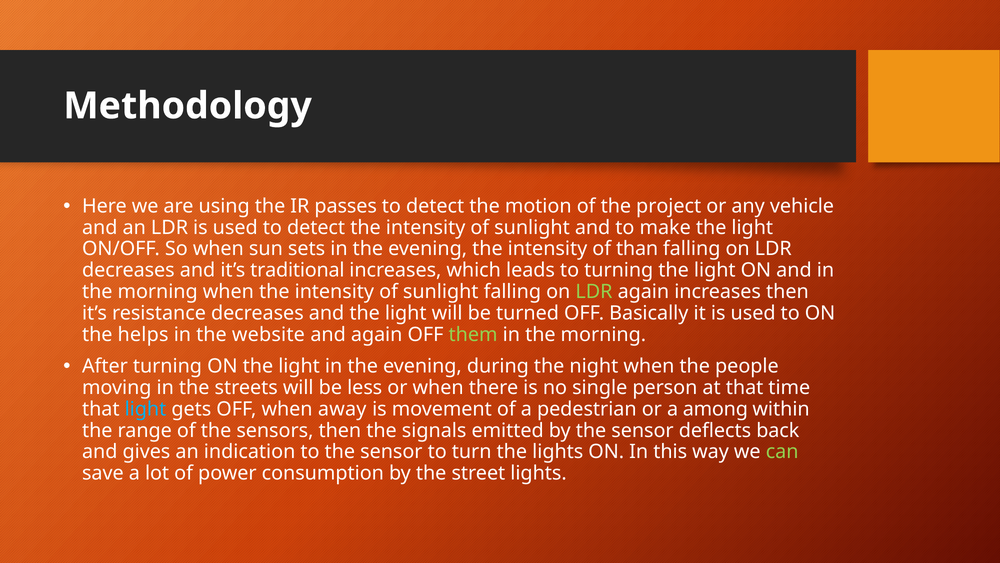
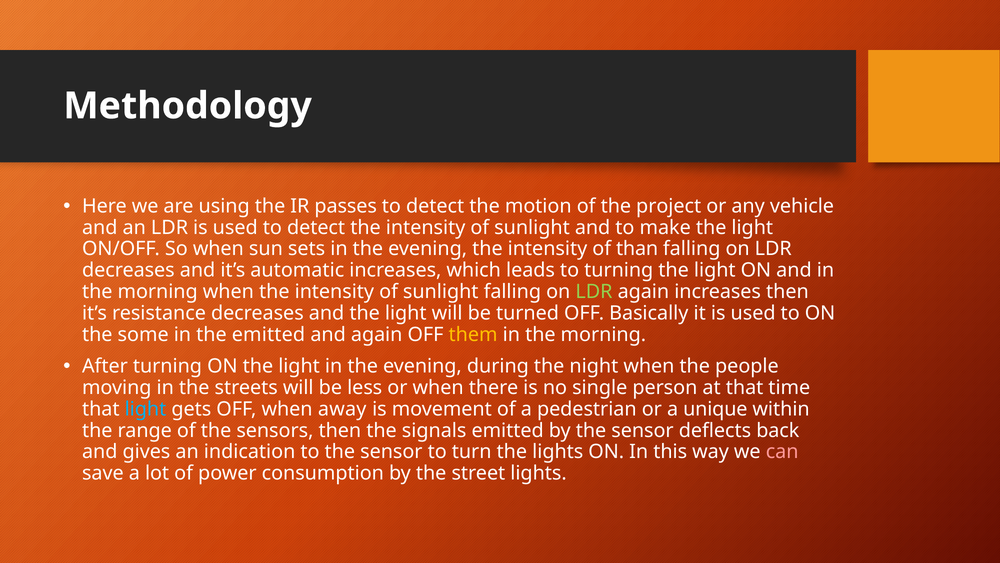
traditional: traditional -> automatic (297, 270)
helps: helps -> some (143, 334)
the website: website -> emitted (268, 334)
them colour: light green -> yellow (473, 334)
among: among -> unique (715, 409)
can colour: light green -> pink (782, 452)
